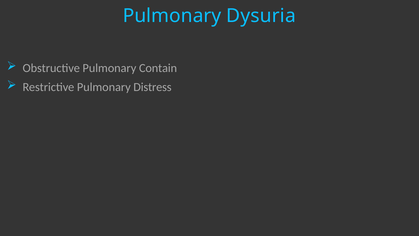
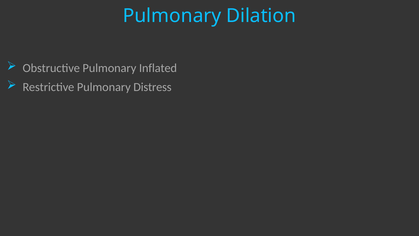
Dysuria: Dysuria -> Dilation (261, 16)
Contain: Contain -> Inflated (158, 68)
